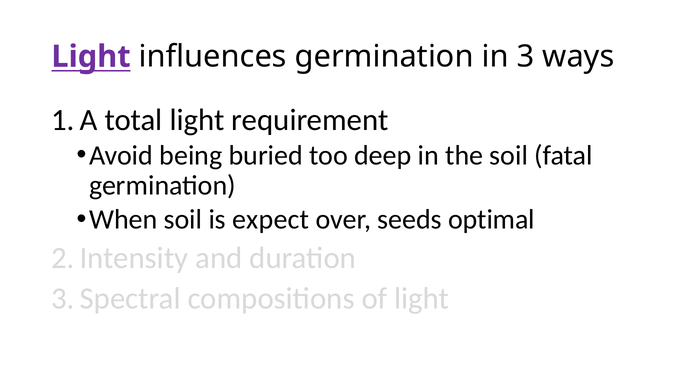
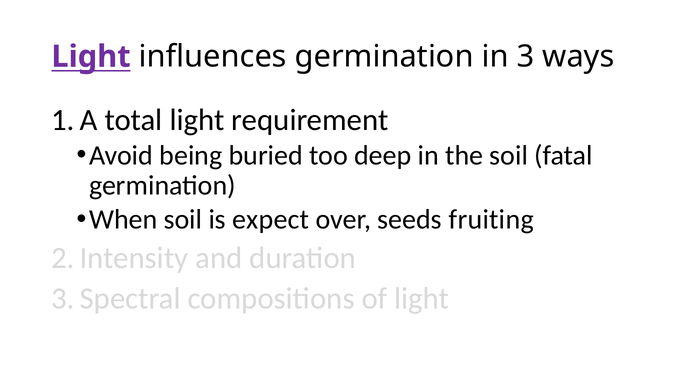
optimal: optimal -> fruiting (491, 219)
